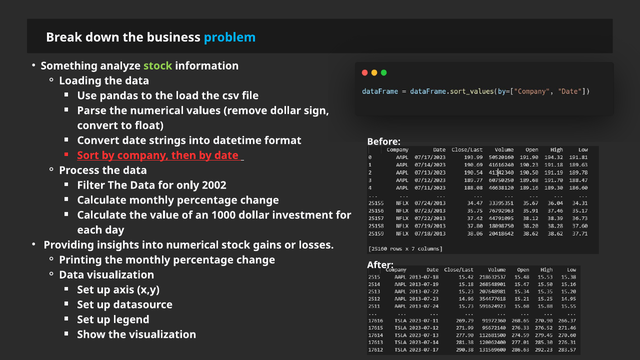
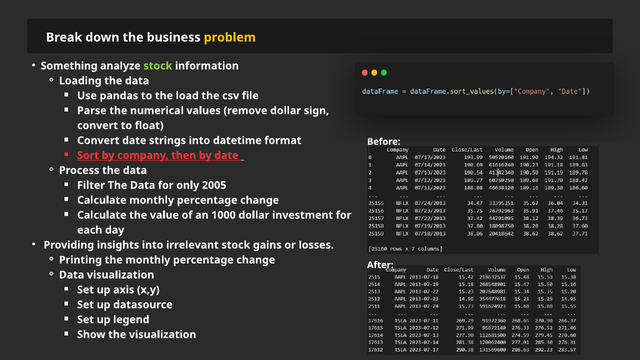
problem colour: light blue -> yellow (230, 37)
2002: 2002 -> 2005 (214, 185)
into numerical: numerical -> irrelevant (192, 245)
